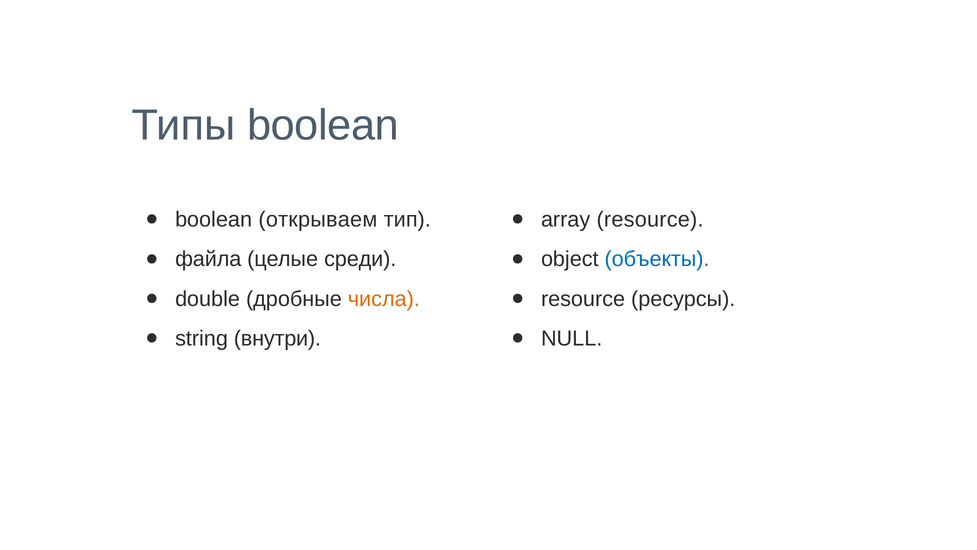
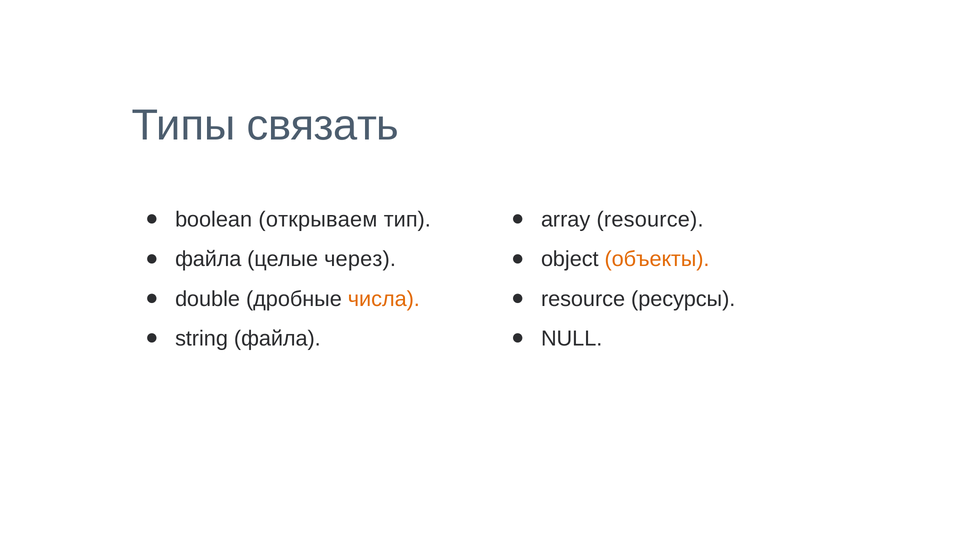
Типы boolean: boolean -> связать (323, 125)
среди: среди -> через (360, 259)
объекты colour: blue -> orange (657, 259)
string внутри: внутри -> файла (277, 338)
